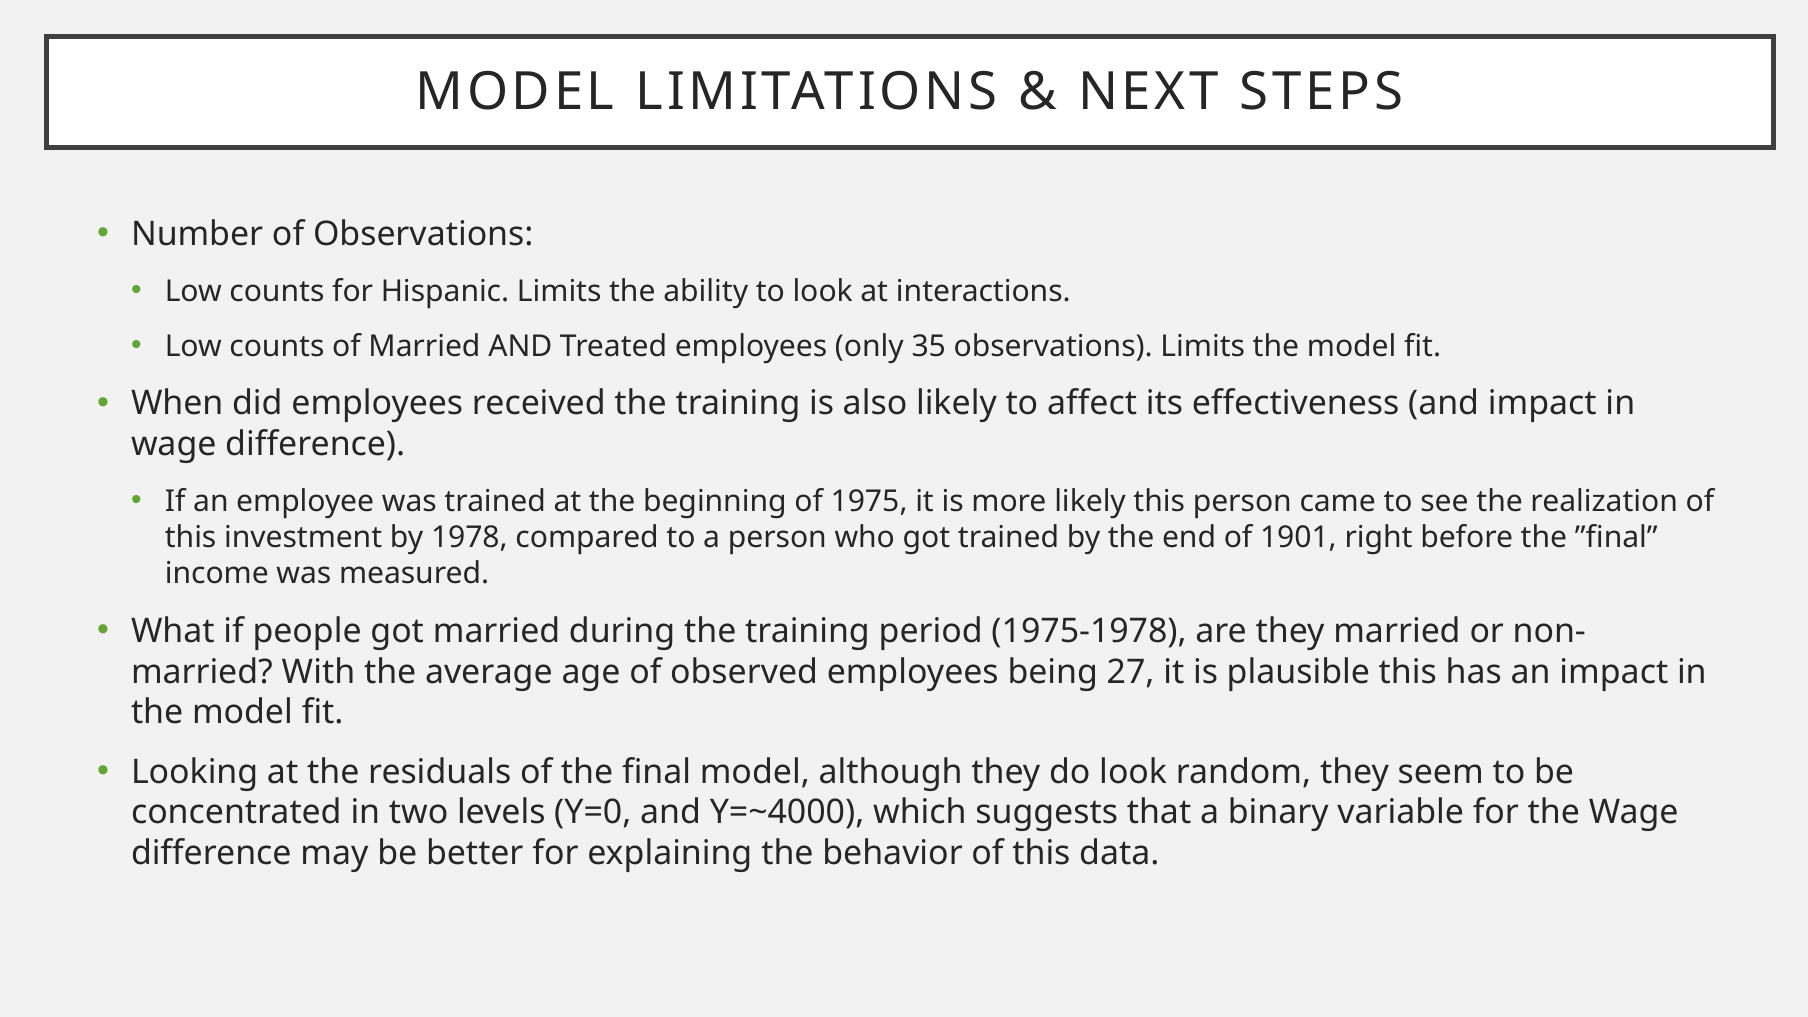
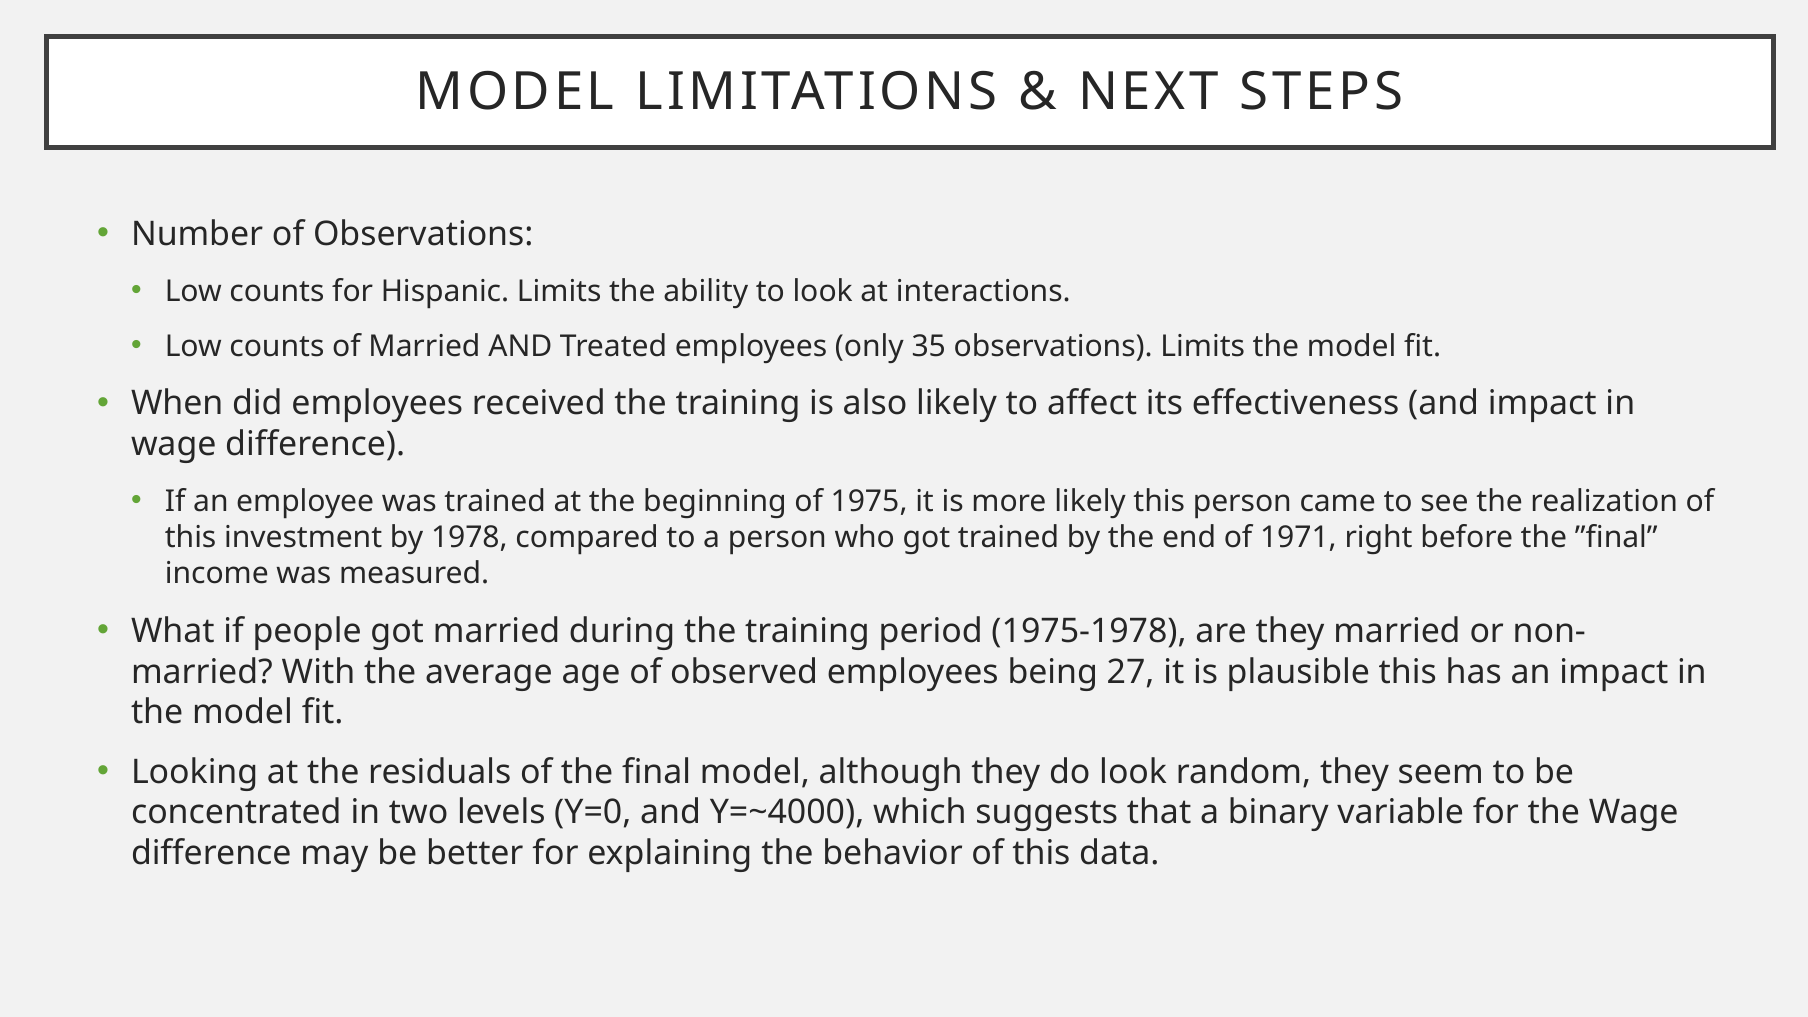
1901: 1901 -> 1971 (1298, 537)
